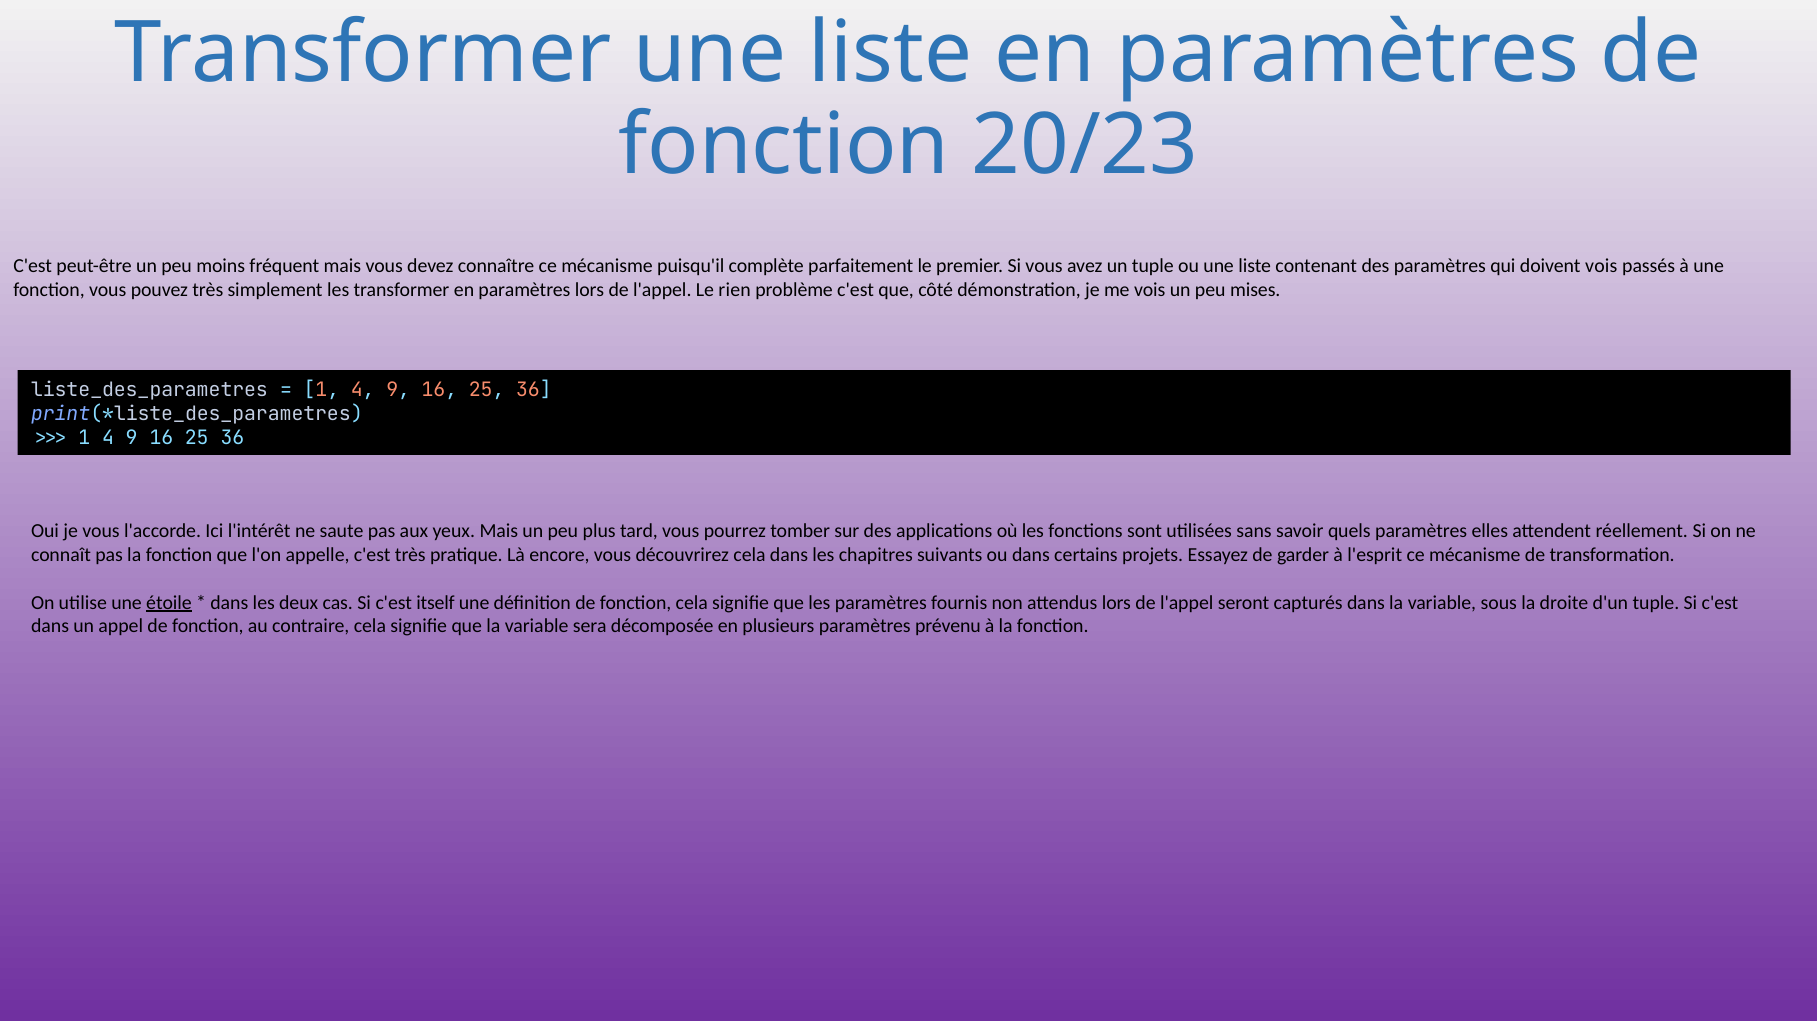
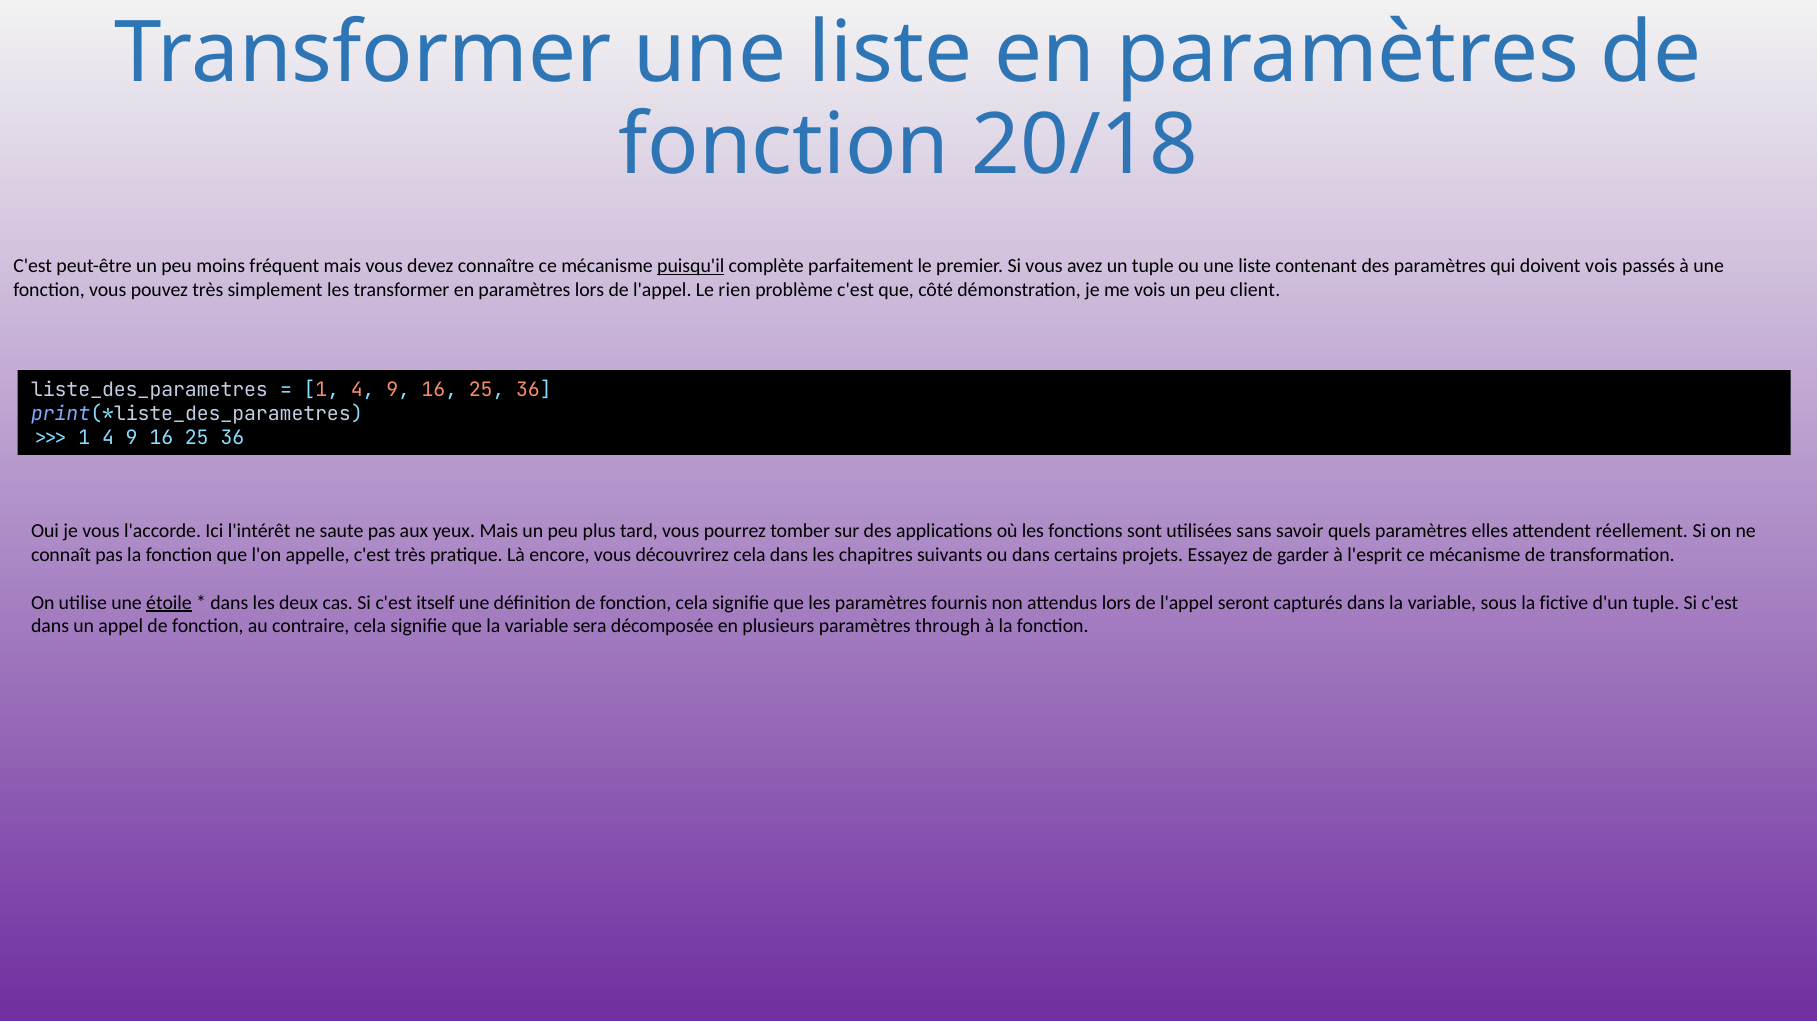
20/23: 20/23 -> 20/18 (1085, 145)
puisqu'il underline: none -> present (691, 266)
mises: mises -> client (1255, 290)
droite: droite -> fictive (1564, 602)
prévenu: prévenu -> through (948, 626)
